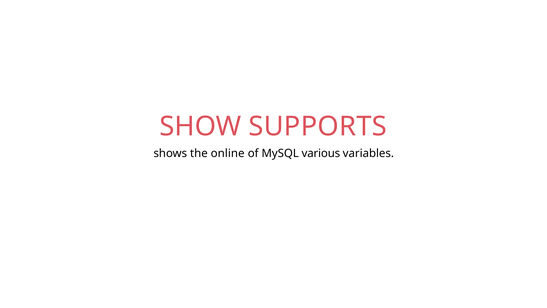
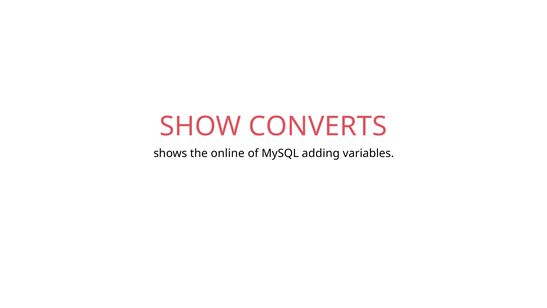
SUPPORTS: SUPPORTS -> CONVERTS (318, 126)
various: various -> adding (321, 153)
